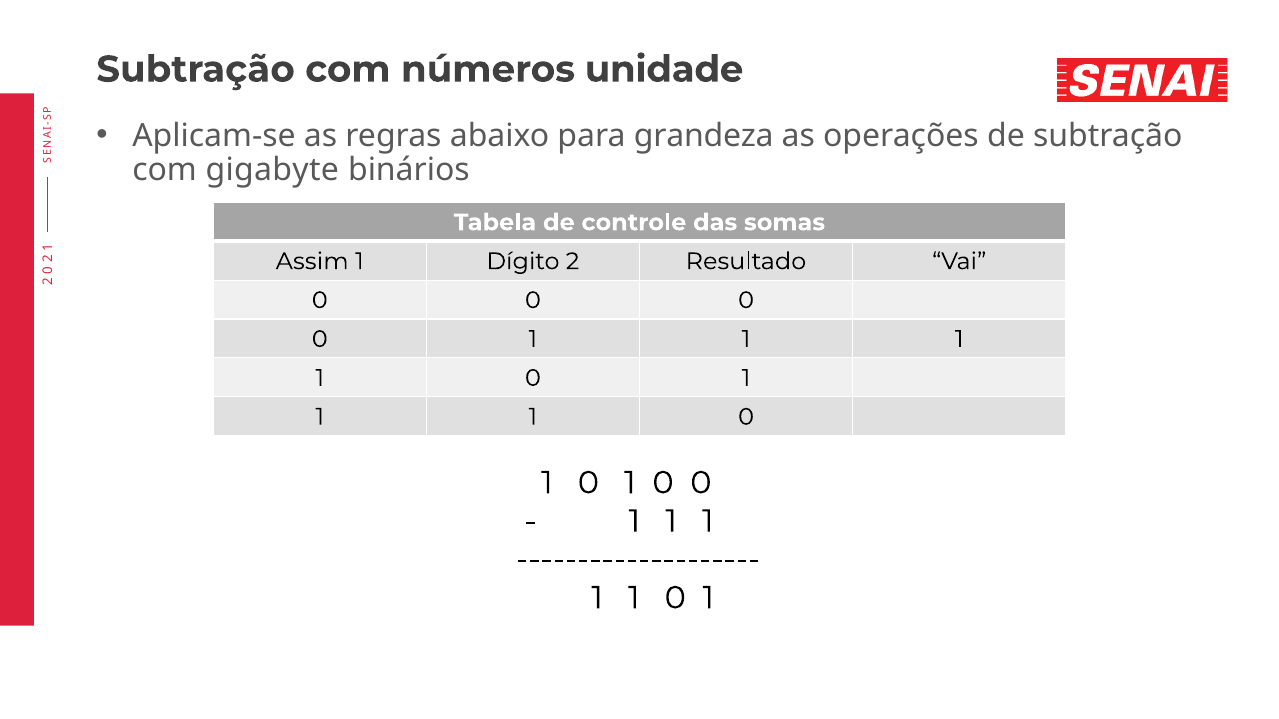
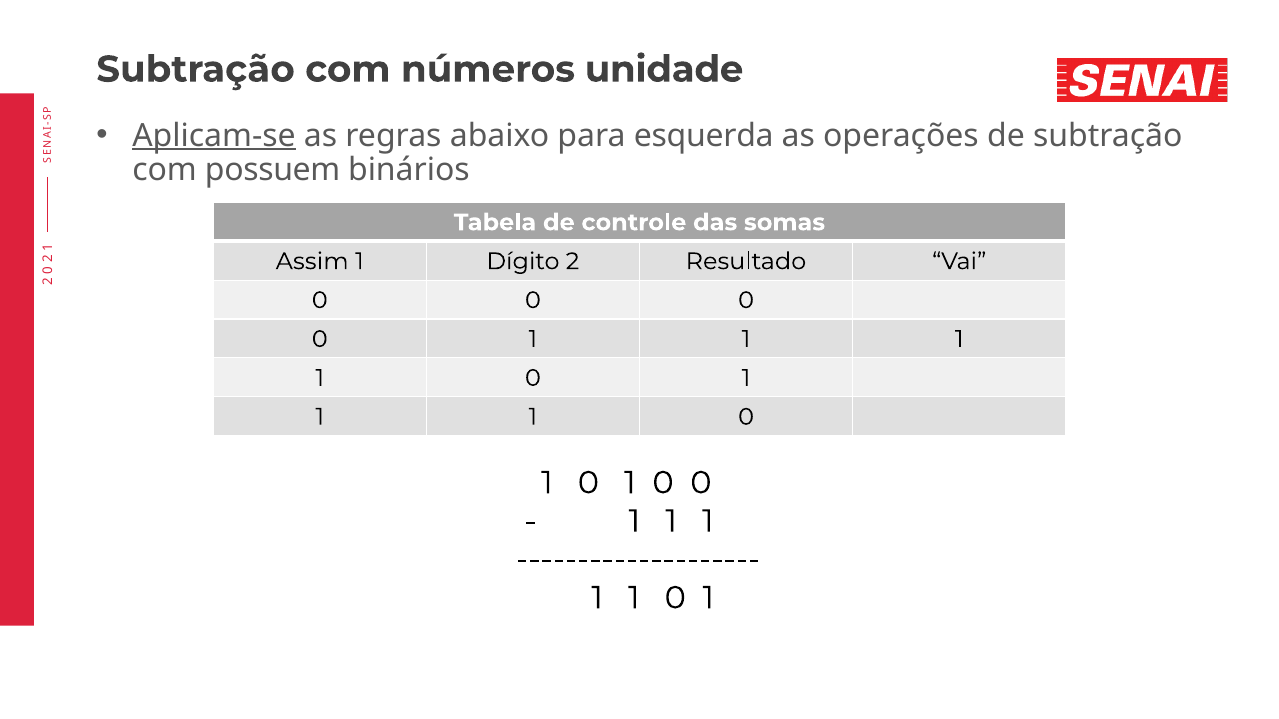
Aplicam-se underline: none -> present (214, 136)
grandeza: grandeza -> esquerda (704, 136)
gigabyte: gigabyte -> possuem (273, 170)
